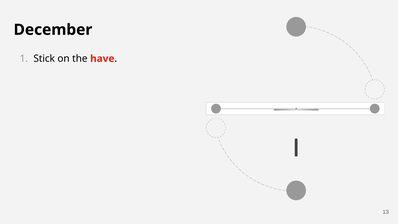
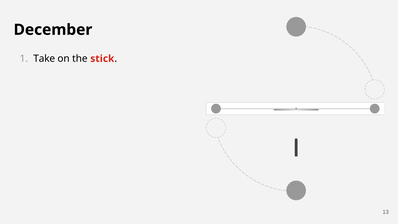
Stick: Stick -> Take (44, 59)
have: have -> stick (102, 59)
